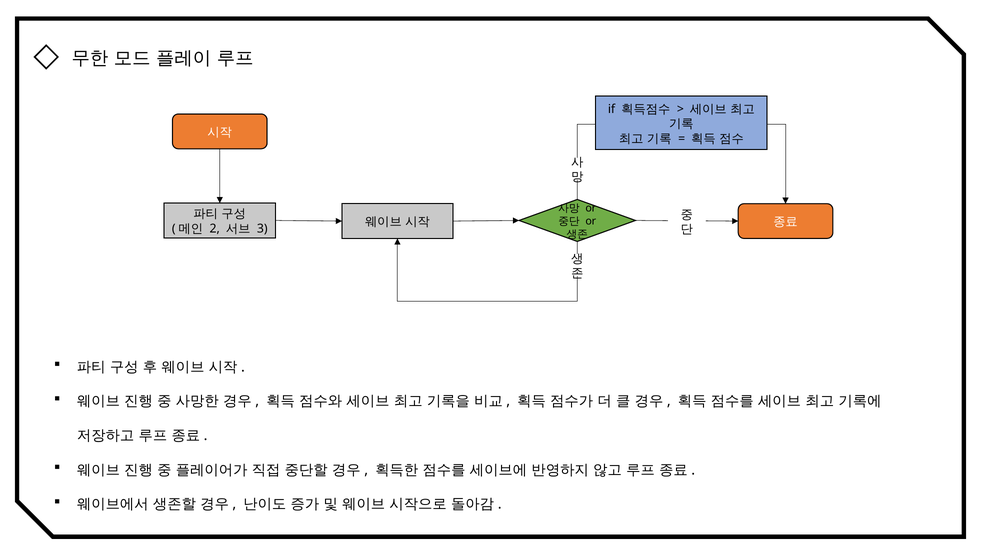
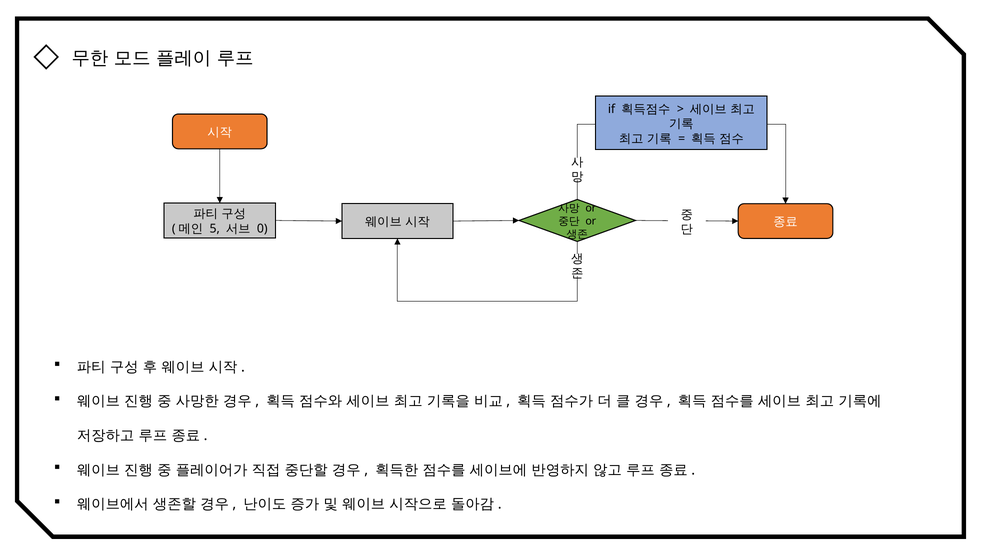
2: 2 -> 5 (215, 229)
3: 3 -> 0 (262, 229)
